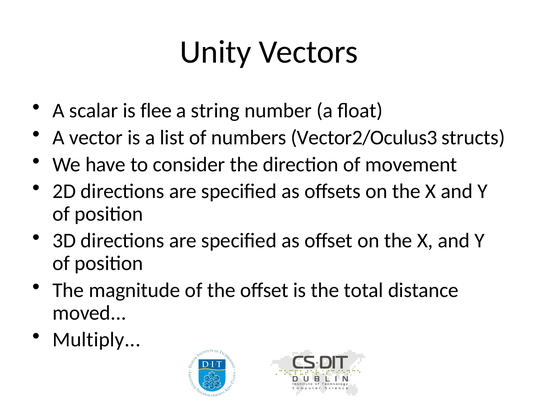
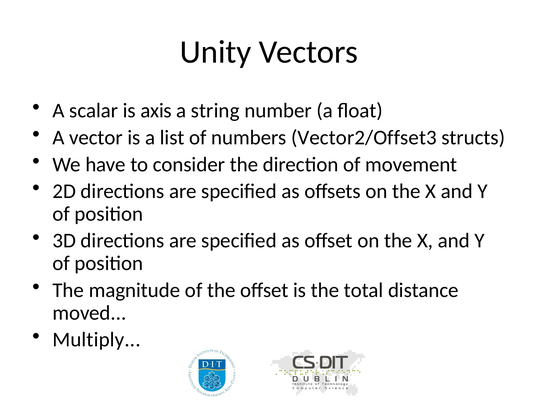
flee: flee -> axis (156, 111)
Vector2/Oculus3: Vector2/Oculus3 -> Vector2/Offset3 (364, 138)
